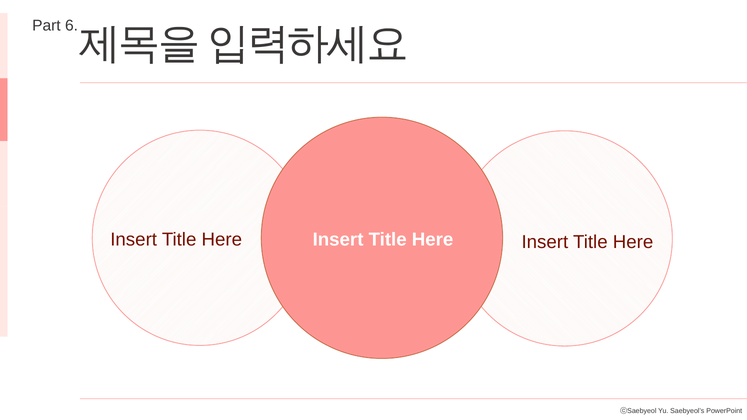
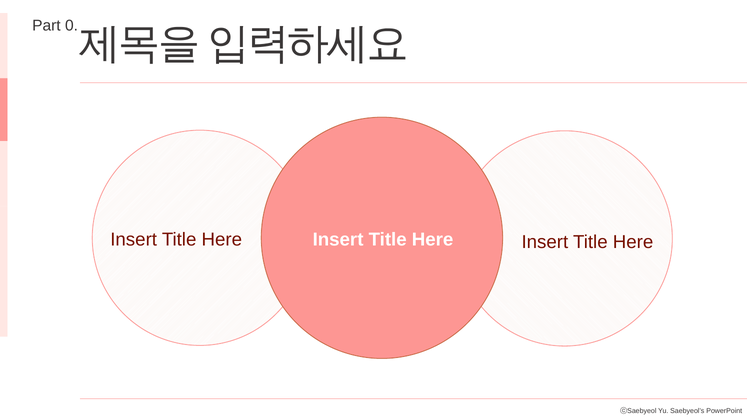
6: 6 -> 0 (72, 26)
